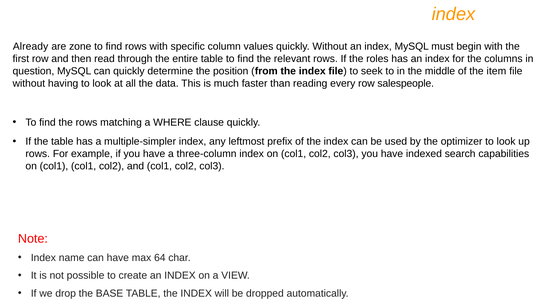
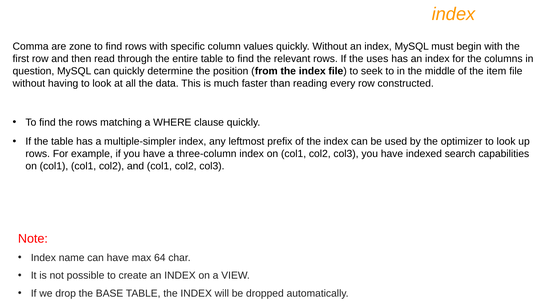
Already: Already -> Comma (31, 47)
roles: roles -> uses (377, 59)
salespeople: salespeople -> constructed (406, 84)
